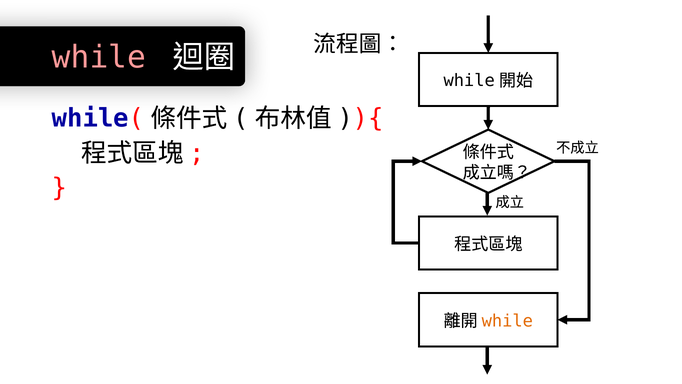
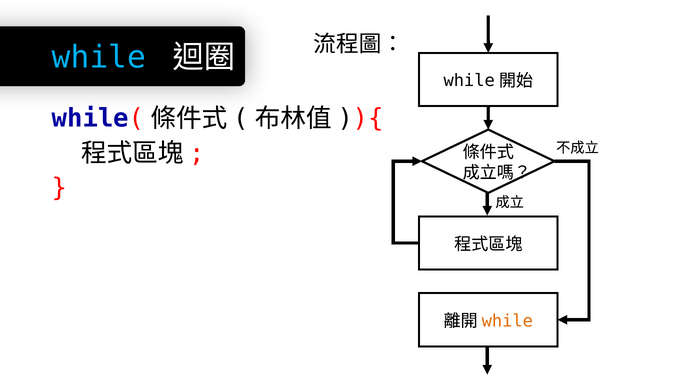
while colour: pink -> light blue (99, 57)
